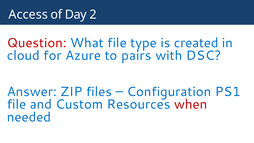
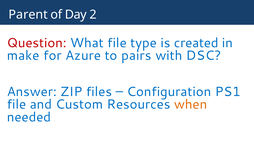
Access: Access -> Parent (28, 15)
cloud: cloud -> make (23, 56)
when colour: red -> orange (191, 104)
